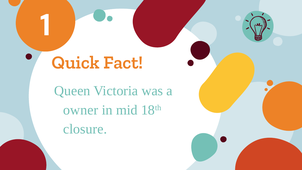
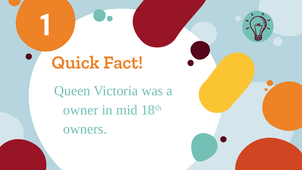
closure: closure -> owners (85, 129)
